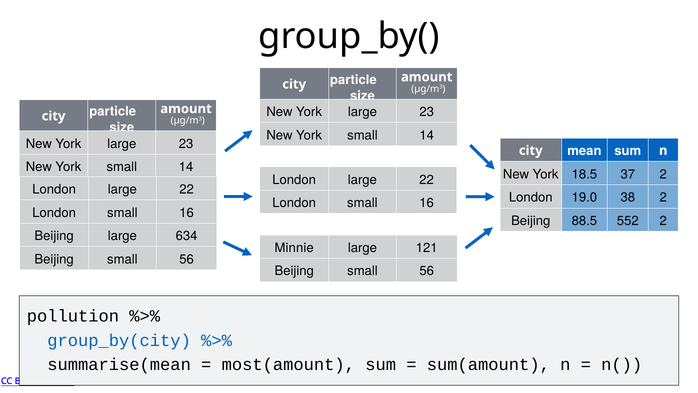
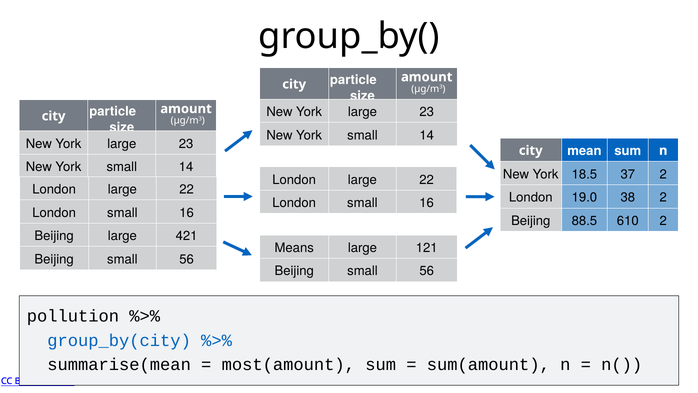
552: 552 -> 610 (628, 221)
634: 634 -> 421 (187, 236)
Minnie: Minnie -> Means (294, 248)
